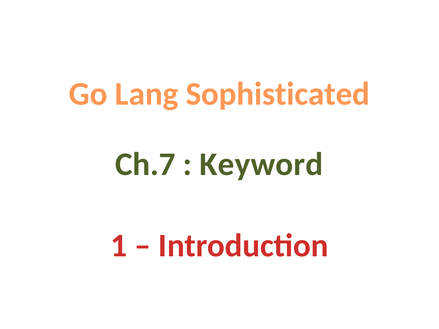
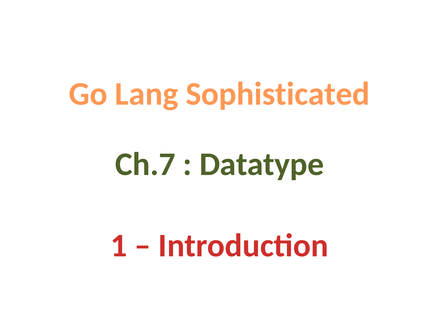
Keyword: Keyword -> Datatype (262, 165)
